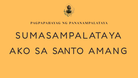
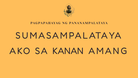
SANTO: SANTO -> KANAN (68, 51)
